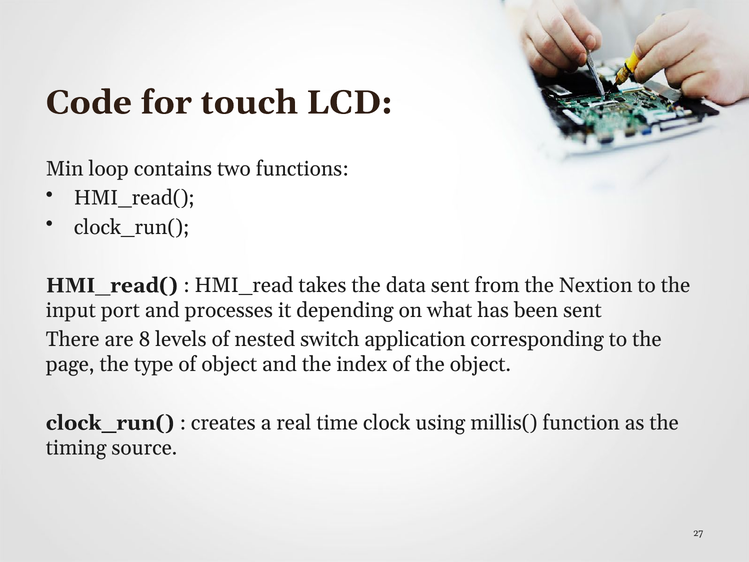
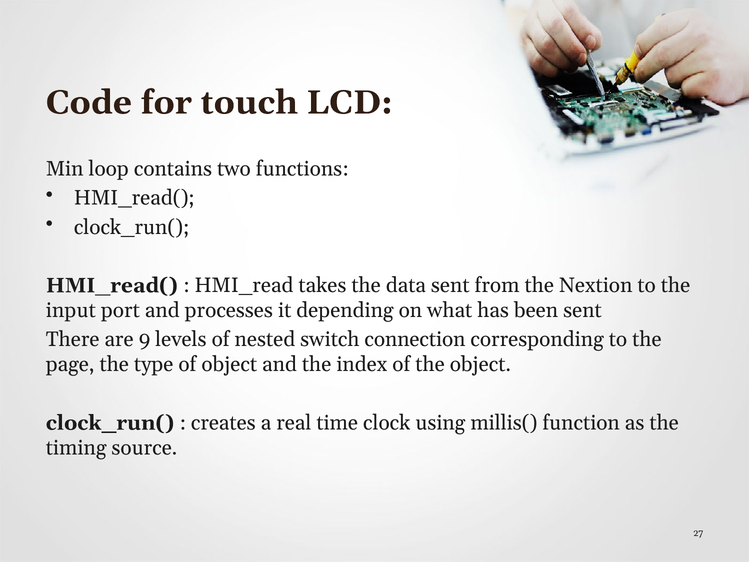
8: 8 -> 9 (145, 339)
application: application -> connection (415, 339)
